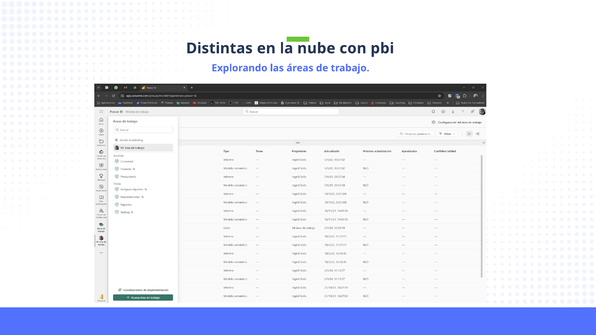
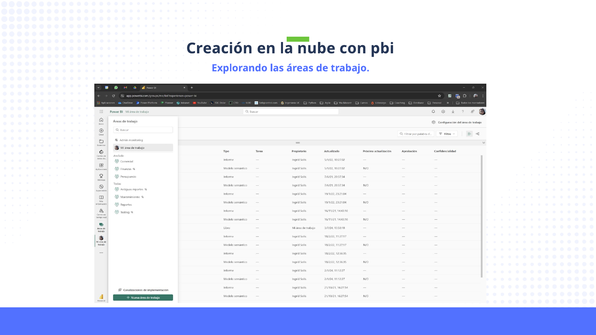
Distintas: Distintas -> Creación (219, 48)
